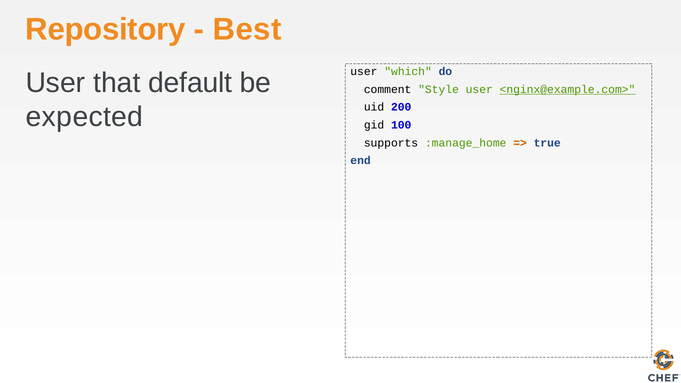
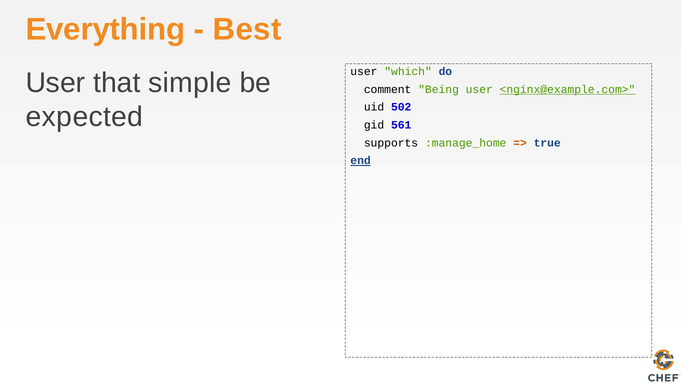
Repository: Repository -> Everything (105, 29)
default: default -> simple (190, 83)
Style: Style -> Being (439, 89)
200: 200 -> 502 (401, 107)
100: 100 -> 561 (401, 125)
end underline: none -> present (361, 161)
